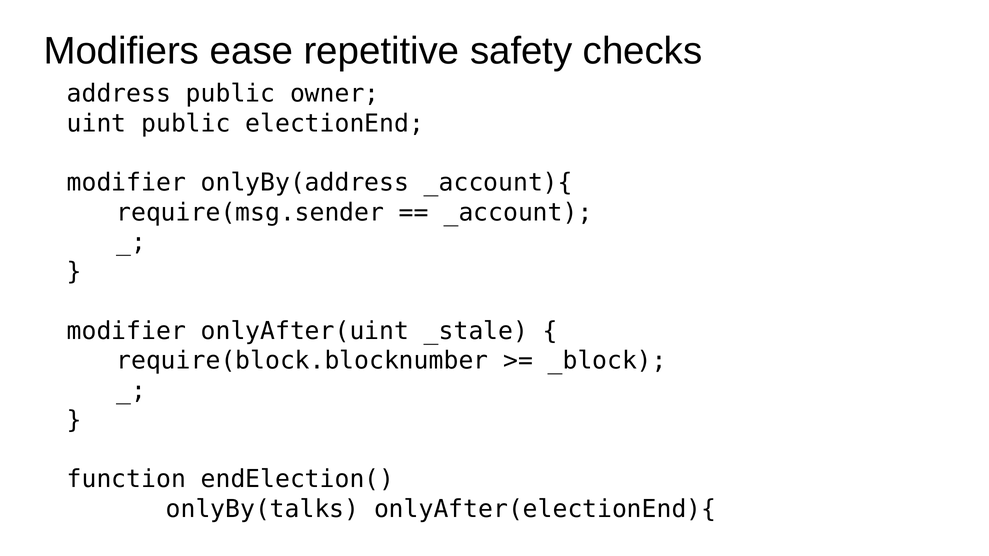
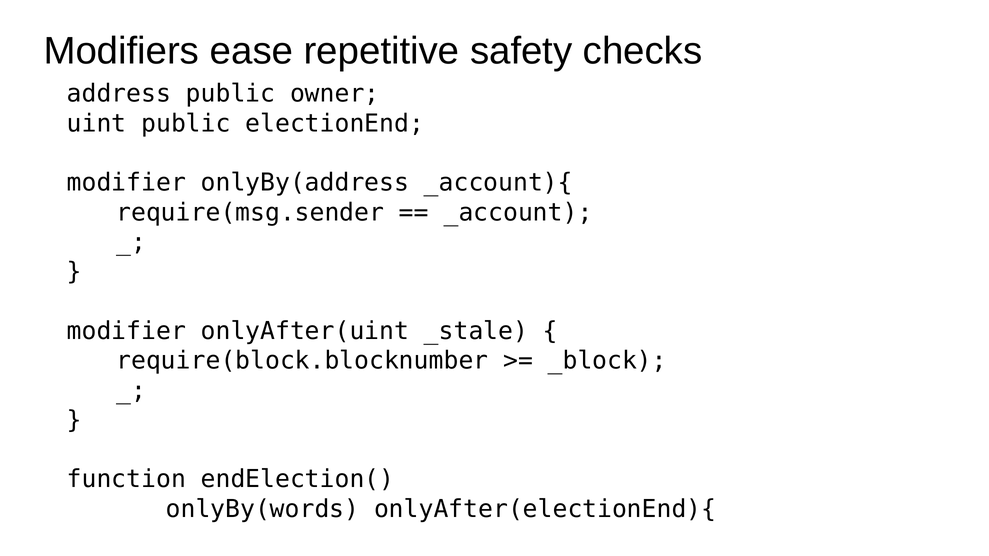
onlyBy(talks: onlyBy(talks -> onlyBy(words (263, 509)
